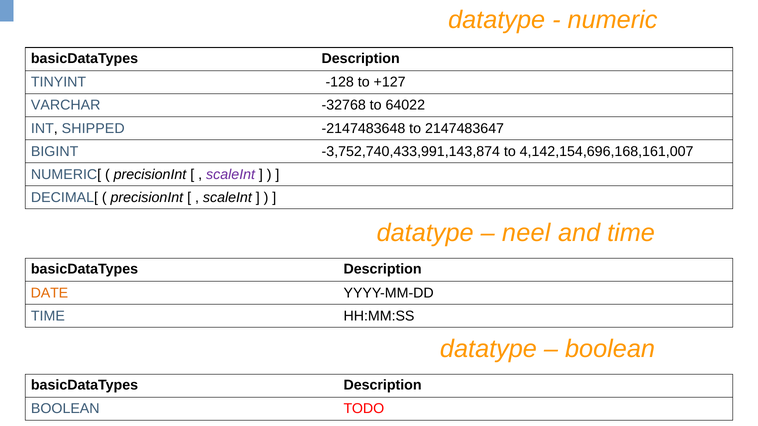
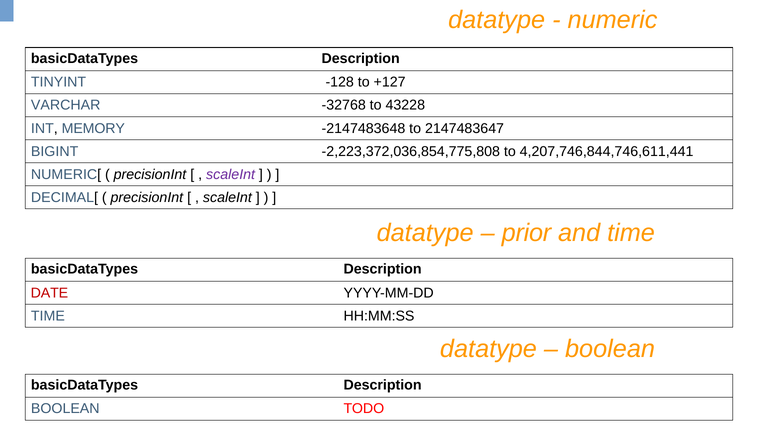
64022: 64022 -> 43228 (405, 105)
SHIPPED: SHIPPED -> MEMORY (93, 128)
-3,752,740,433,991,143,874: -3,752,740,433,991,143,874 -> -2,223,372,036,854,775,808 (411, 152)
4,142,154,696,168,161,007: 4,142,154,696,168,161,007 -> 4,207,746,844,746,611,441 (607, 152)
neel: neel -> prior (526, 233)
DATE colour: orange -> red (49, 293)
